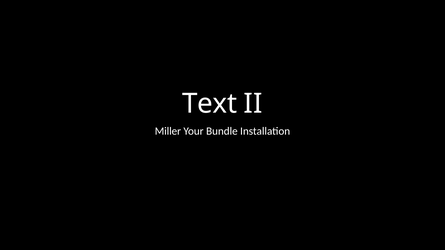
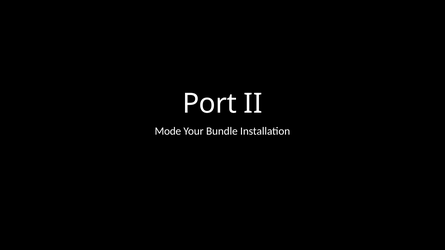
Text: Text -> Port (210, 104)
Miller: Miller -> Mode (168, 131)
